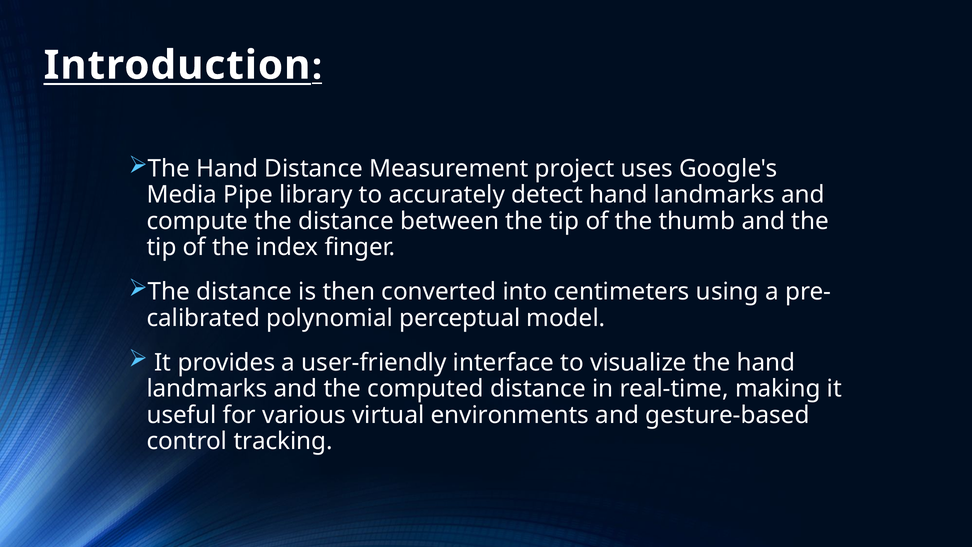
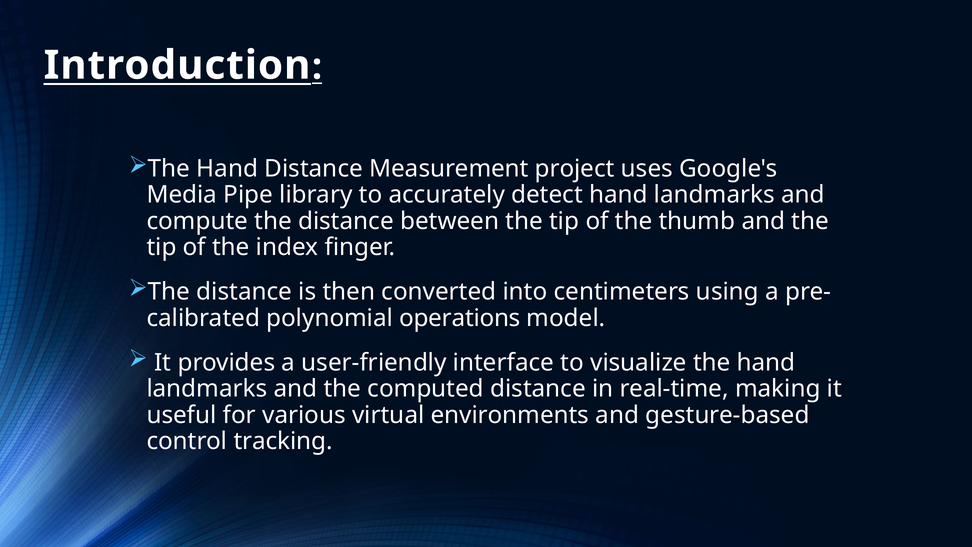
perceptual: perceptual -> operations (460, 318)
